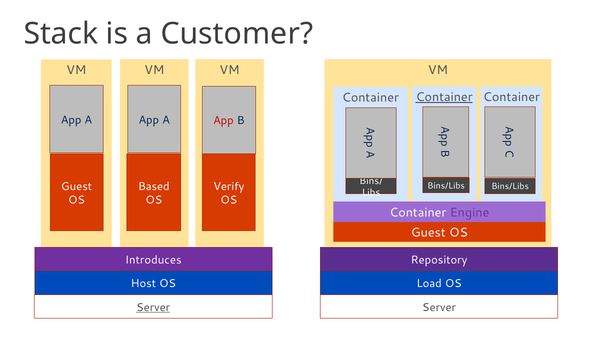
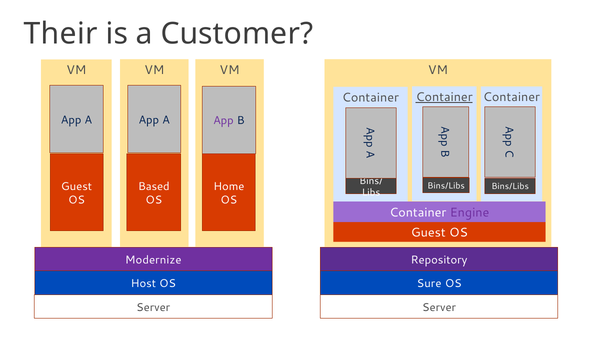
Stack: Stack -> Their (61, 34)
App colour: red -> purple (223, 121)
Verify: Verify -> Home (229, 186)
Introduces: Introduces -> Modernize (153, 260)
Load: Load -> Sure (429, 284)
Server underline: present -> none (153, 307)
